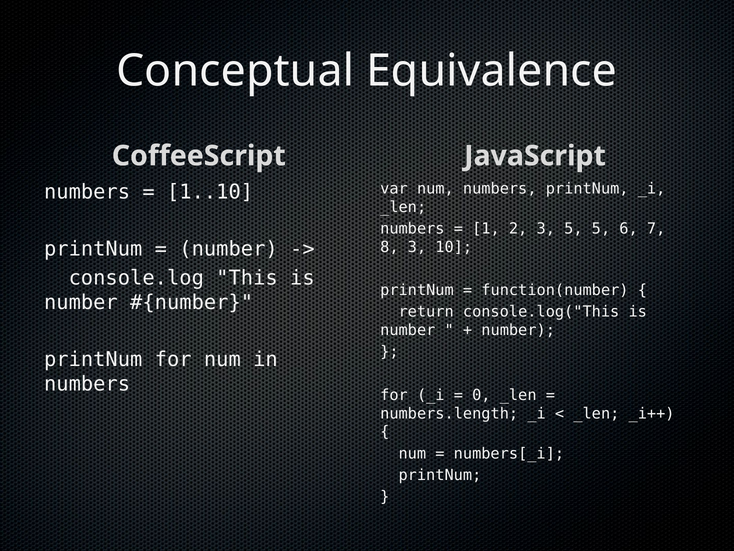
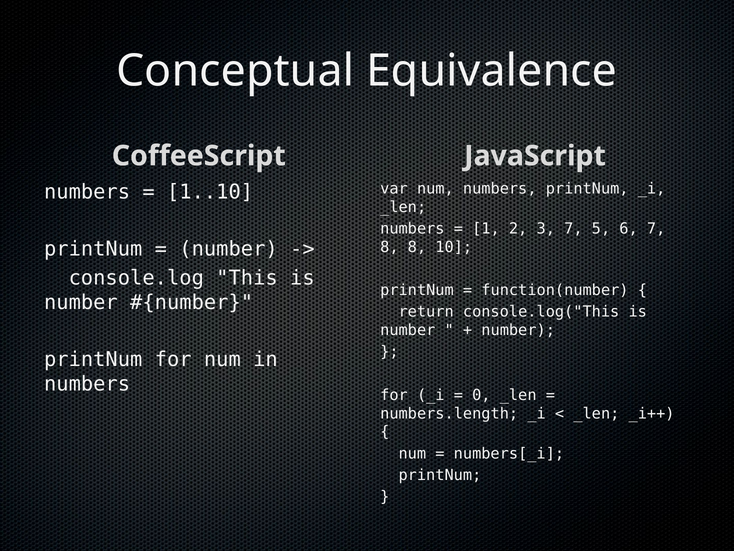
3 5: 5 -> 7 (573, 228)
8 3: 3 -> 8 (417, 247)
